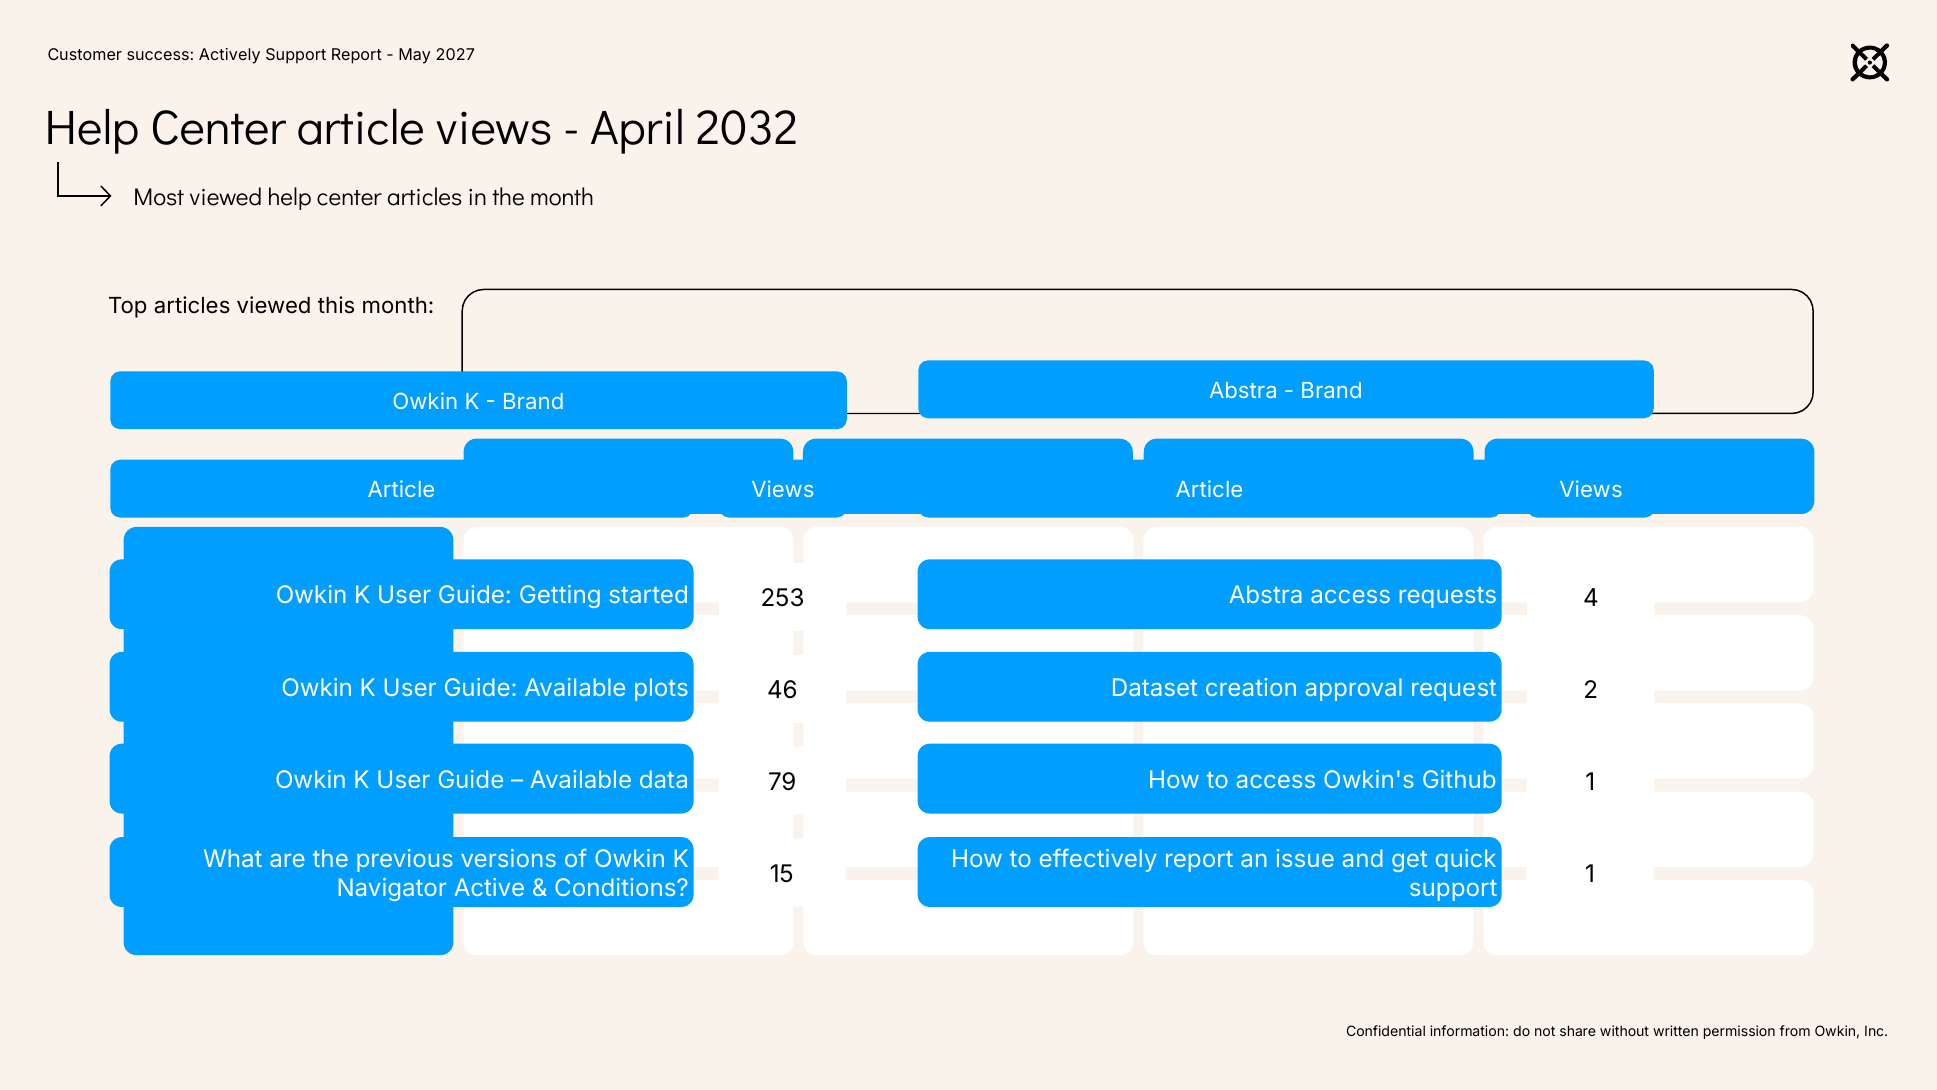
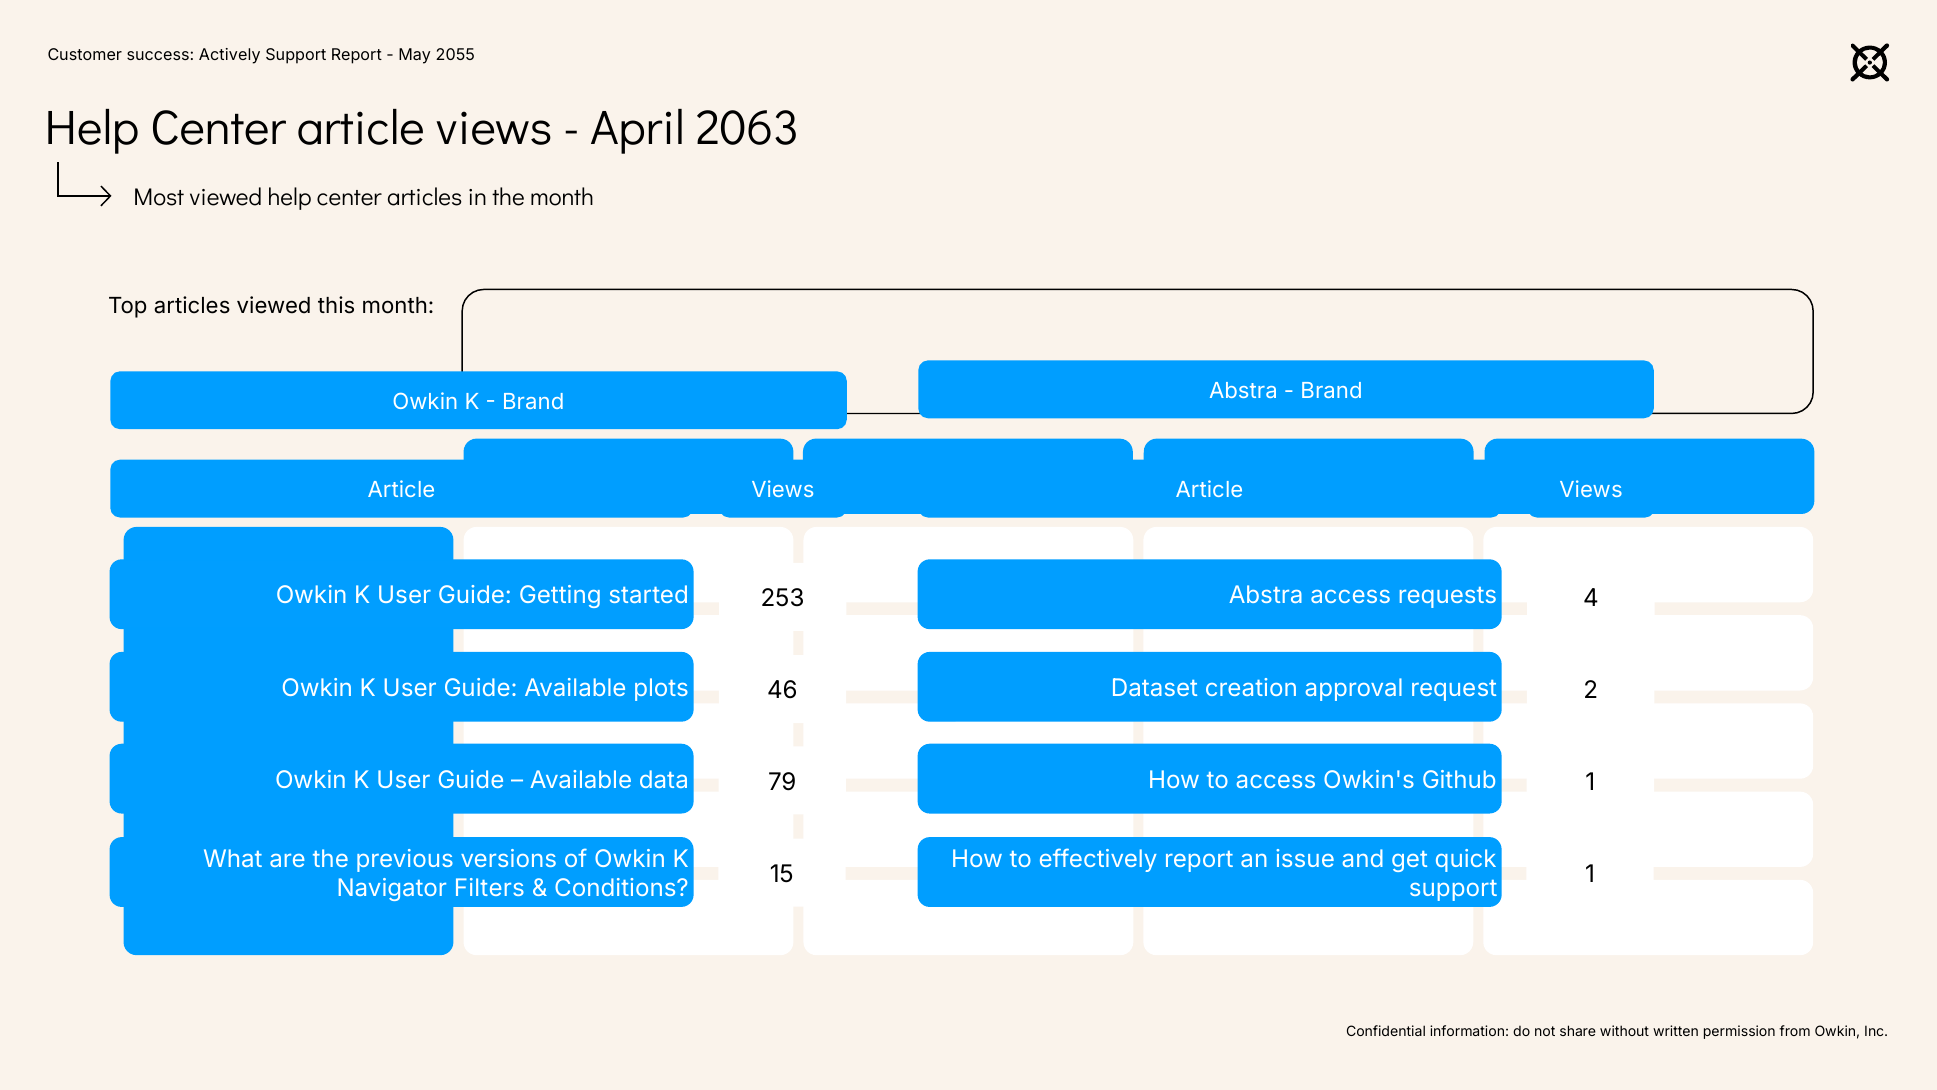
2027: 2027 -> 2055 (455, 55)
2032: 2032 -> 2063 (747, 129)
Active: Active -> Filters (489, 888)
